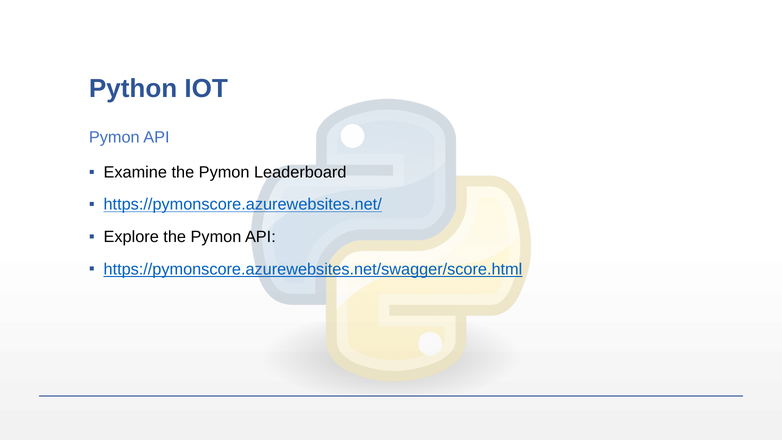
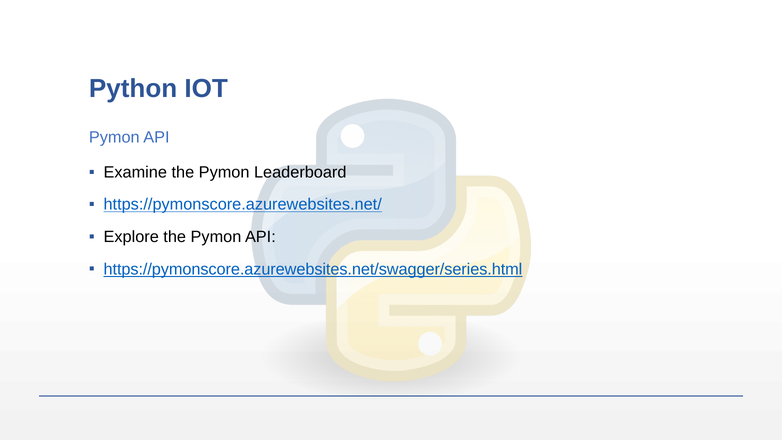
https://pymonscore.azurewebsites.net/swagger/score.html: https://pymonscore.azurewebsites.net/swagger/score.html -> https://pymonscore.azurewebsites.net/swagger/series.html (313, 269)
